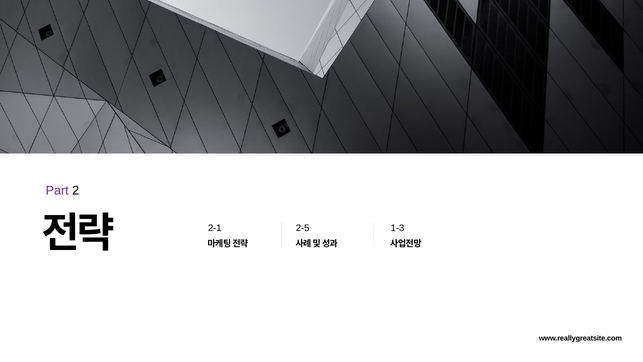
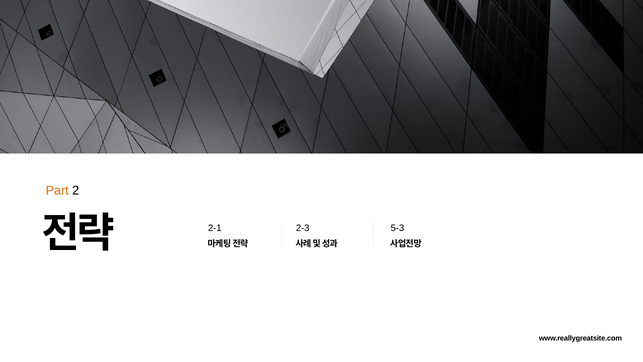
Part colour: purple -> orange (57, 190)
2-5: 2-5 -> 2-3 (303, 228)
1-3: 1-3 -> 5-3 (398, 228)
